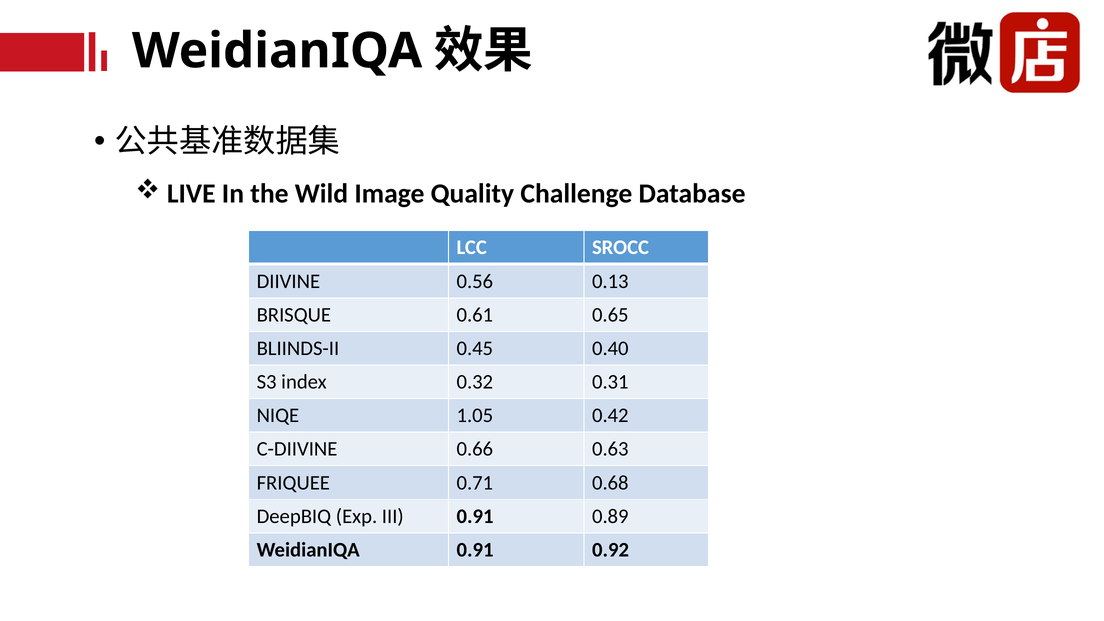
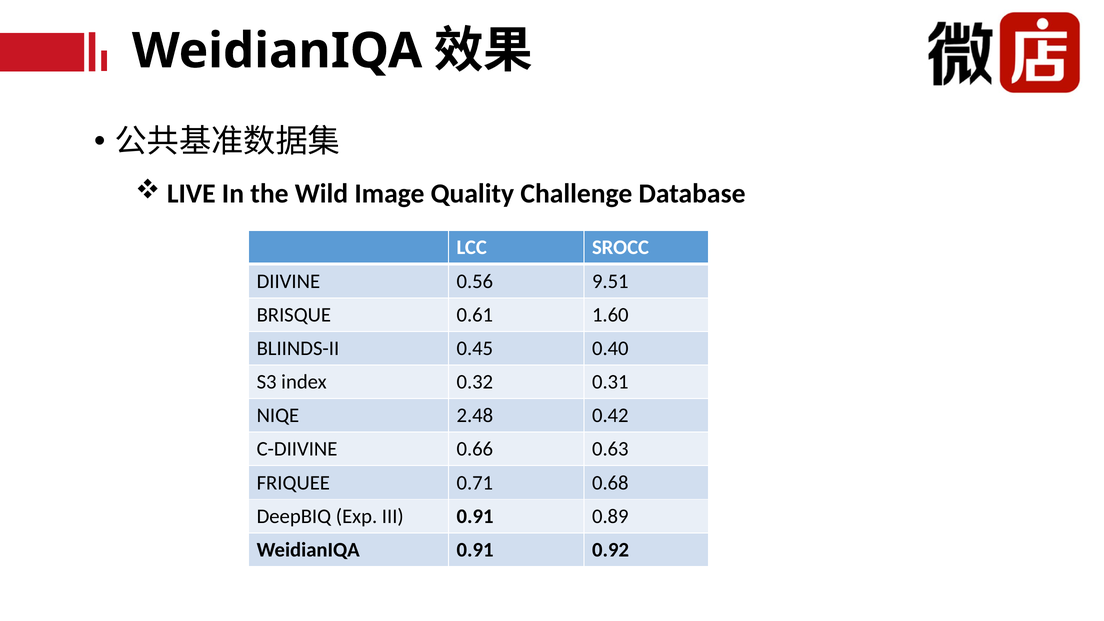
0.13: 0.13 -> 9.51 (610, 281)
0.65: 0.65 -> 1.60 (610, 315)
1.05: 1.05 -> 2.48 (475, 416)
